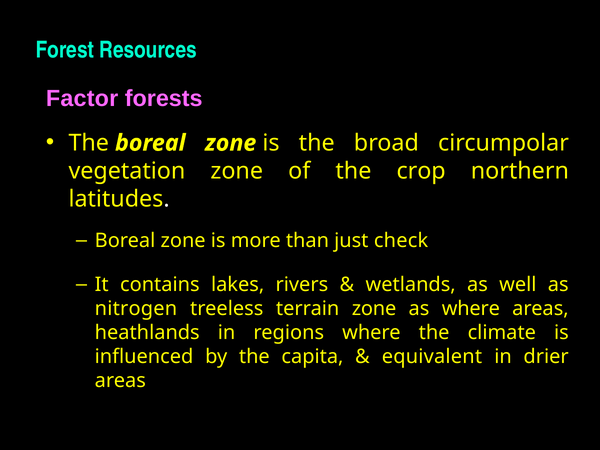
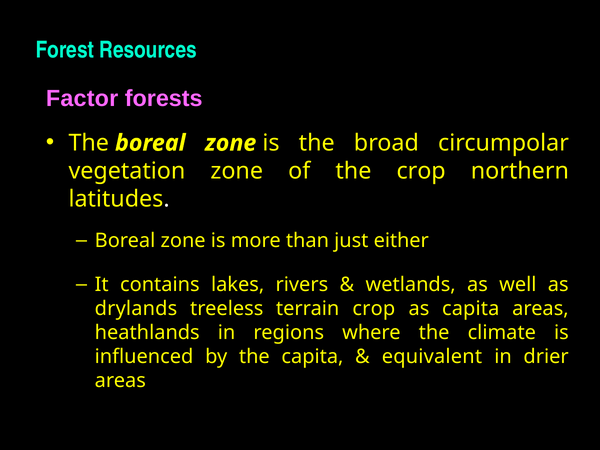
check: check -> either (401, 241)
nitrogen: nitrogen -> drylands (136, 309)
terrain zone: zone -> crop (374, 309)
as where: where -> capita (471, 309)
